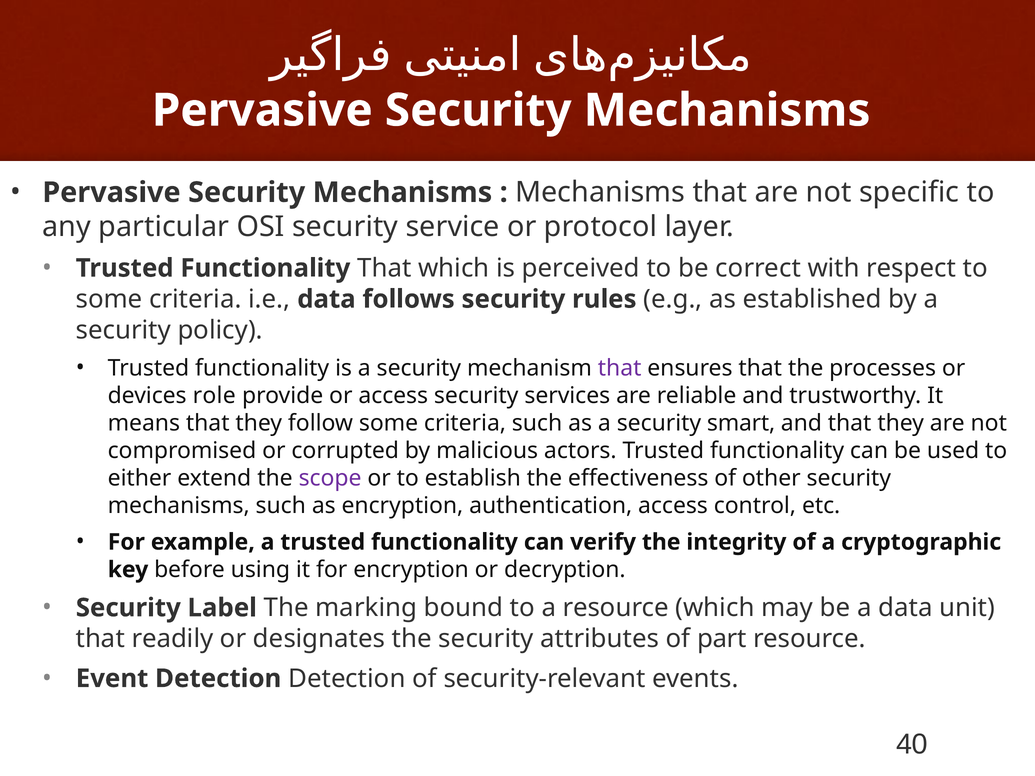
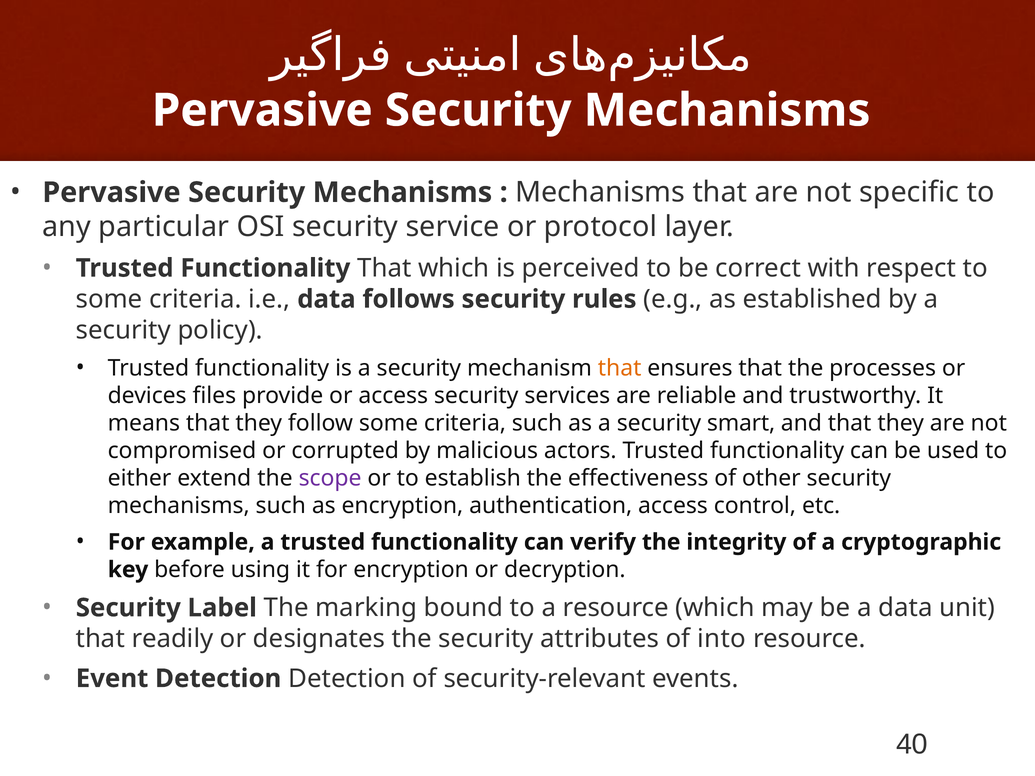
that colour: purple -> orange (620, 368)
role: role -> files (214, 396)
part: part -> into (722, 639)
